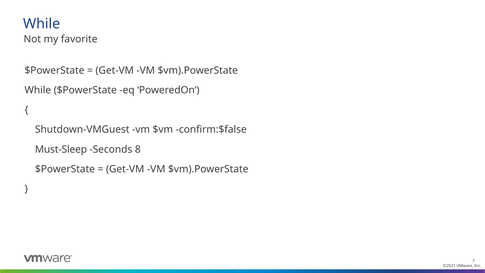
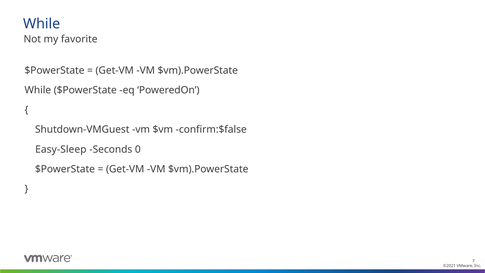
Must-Sleep: Must-Sleep -> Easy-Sleep (61, 149)
8: 8 -> 0 (138, 149)
